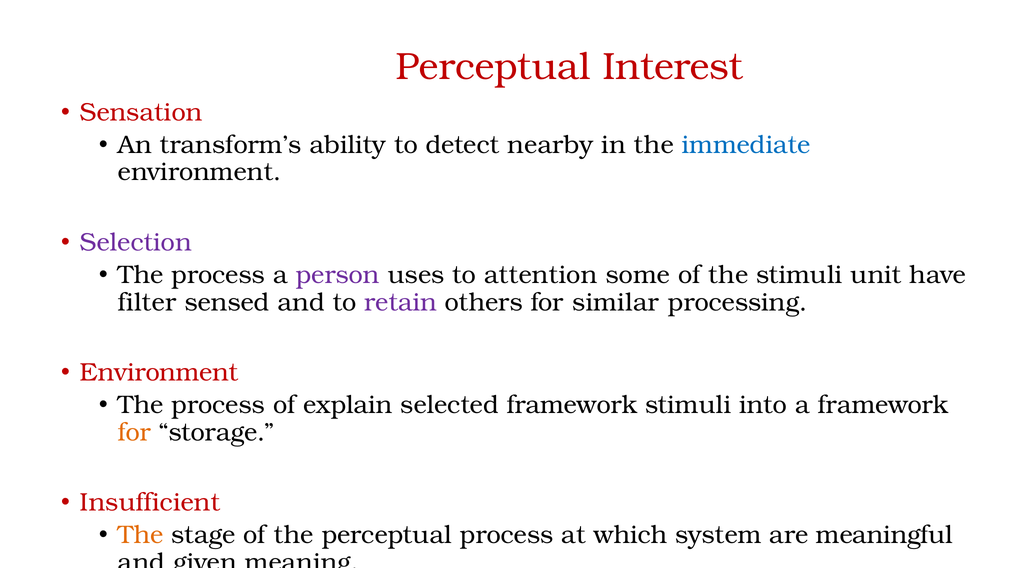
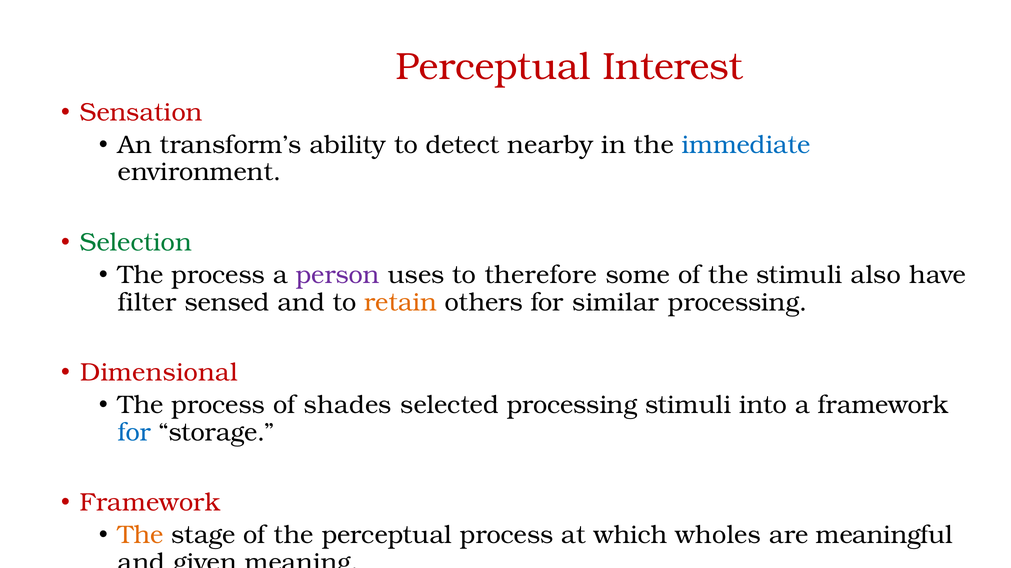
Selection colour: purple -> green (136, 243)
attention: attention -> therefore (541, 275)
unit: unit -> also (876, 275)
retain colour: purple -> orange (401, 303)
Environment: Environment -> Dimensional (159, 373)
explain: explain -> shades (348, 405)
selected framework: framework -> processing (572, 405)
for colour: orange -> blue (134, 433)
Insufficient: Insufficient -> Framework (150, 503)
system: system -> wholes (718, 536)
